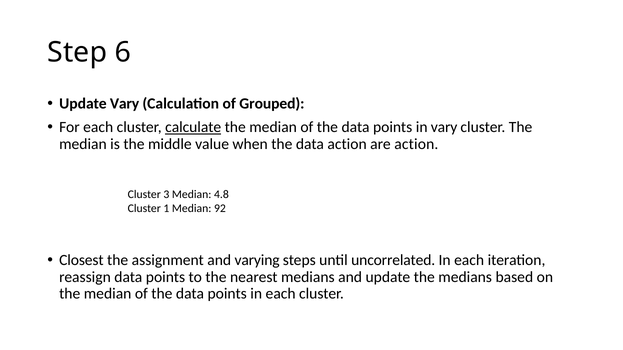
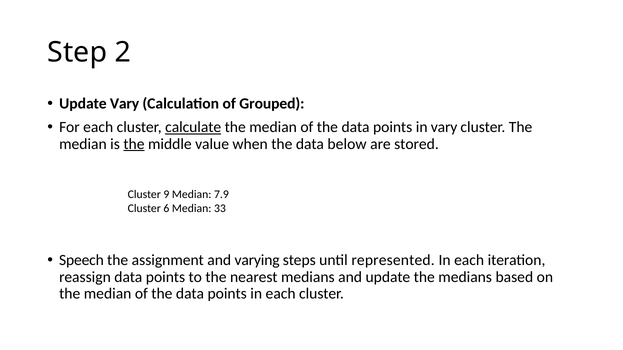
6: 6 -> 2 (123, 52)
the underline: none -> present (134, 144)
data action: action -> below (347, 144)
are action: action -> stored (416, 144)
3: 3 -> 9 (166, 195)
4.8: 4.8 -> 7.9 (221, 195)
1: 1 -> 6 (166, 209)
92: 92 -> 33 (220, 209)
Closest: Closest -> Speech (81, 261)
uncorrelated: uncorrelated -> represented (393, 261)
